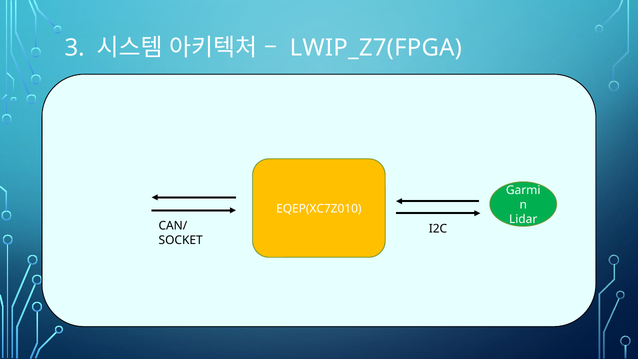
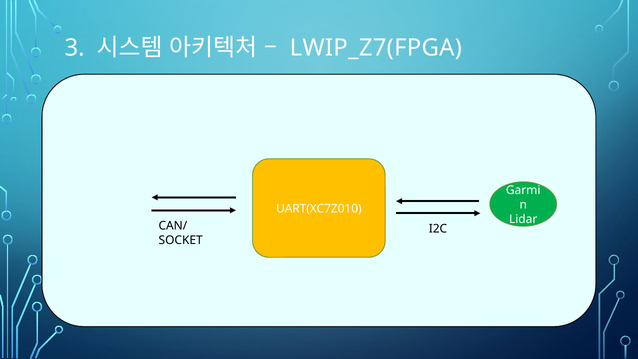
EQEP(XC7Z010: EQEP(XC7Z010 -> UART(XC7Z010 (319, 209)
